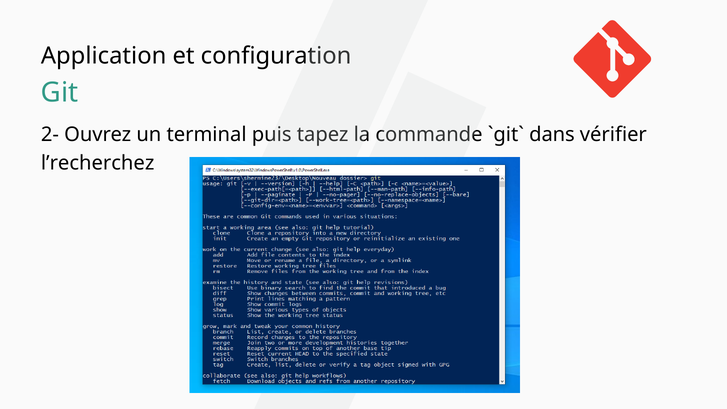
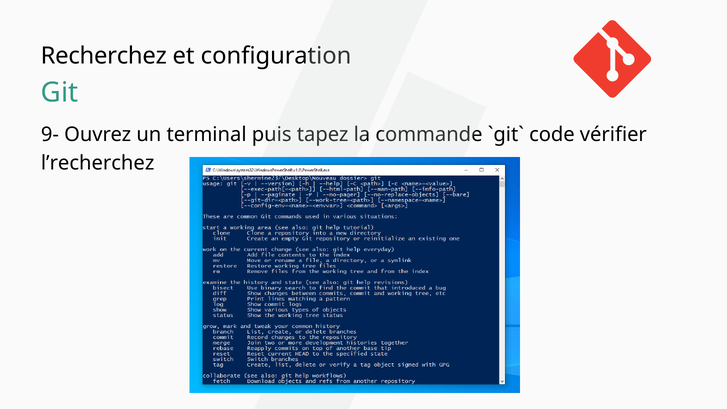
Application: Application -> Recherchez (104, 56)
2-: 2- -> 9- (50, 135)
dans: dans -> code (552, 135)
